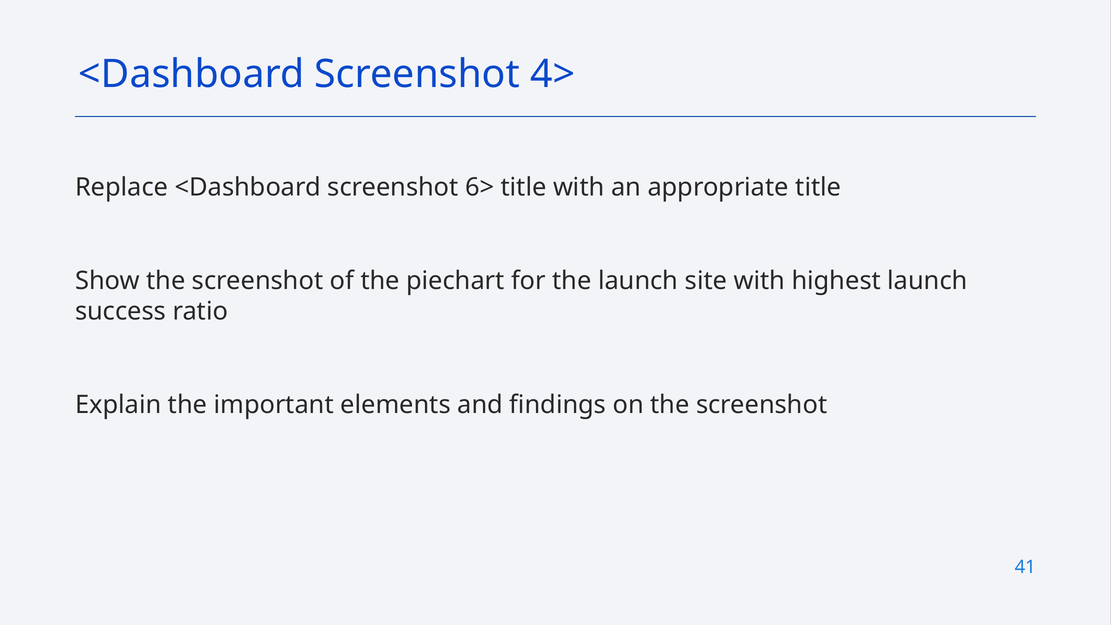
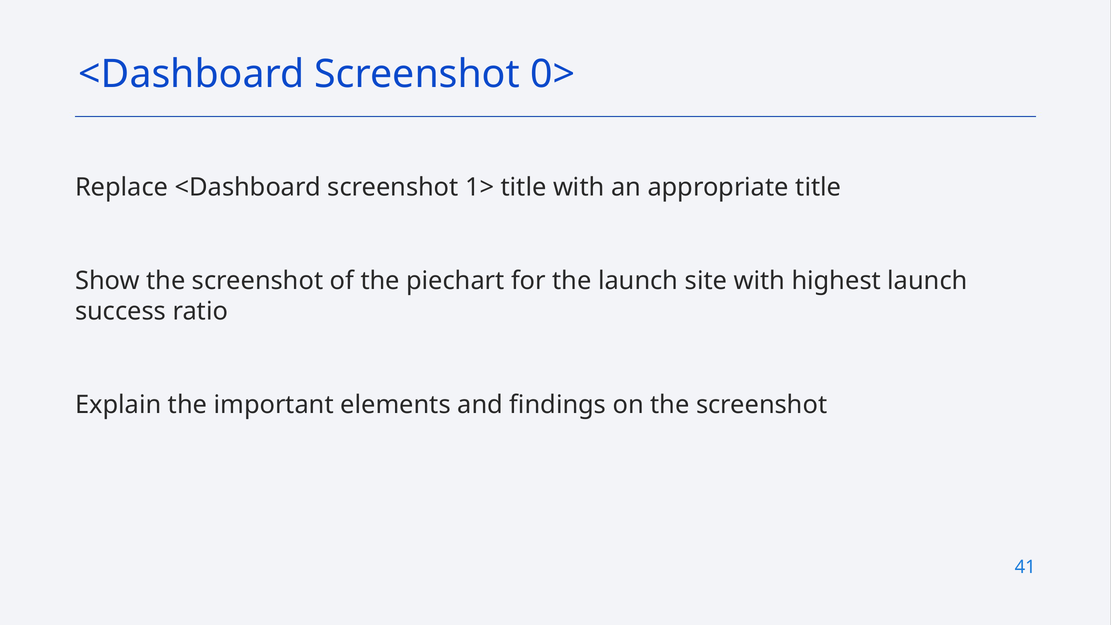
4>: 4> -> 0> (553, 74)
6>: 6> -> 1> (480, 188)
